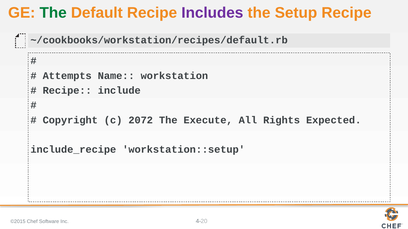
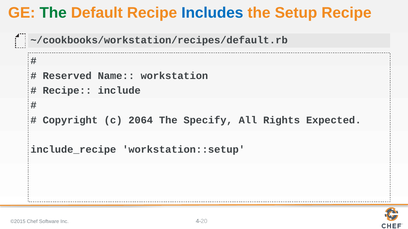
Includes colour: purple -> blue (212, 13)
Attempts: Attempts -> Reserved (67, 76)
2072: 2072 -> 2064 (141, 120)
Execute: Execute -> Specify (208, 120)
